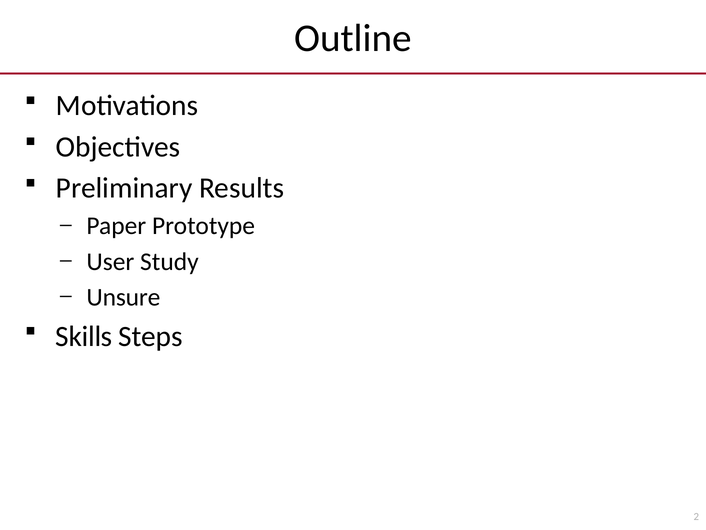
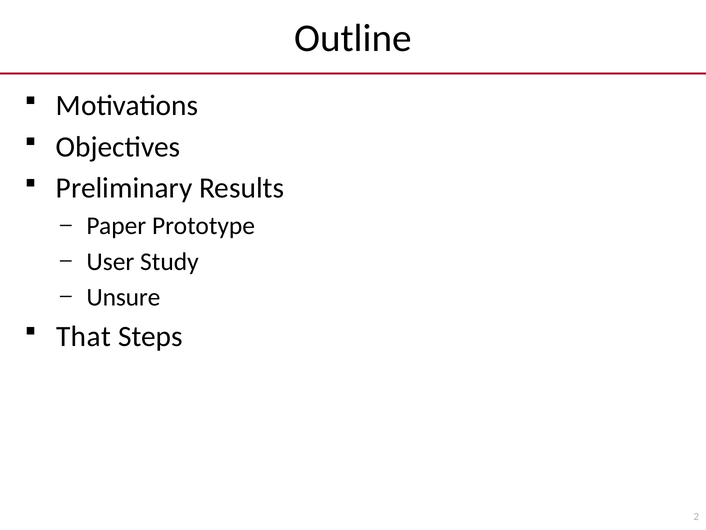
Skills: Skills -> That (84, 336)
